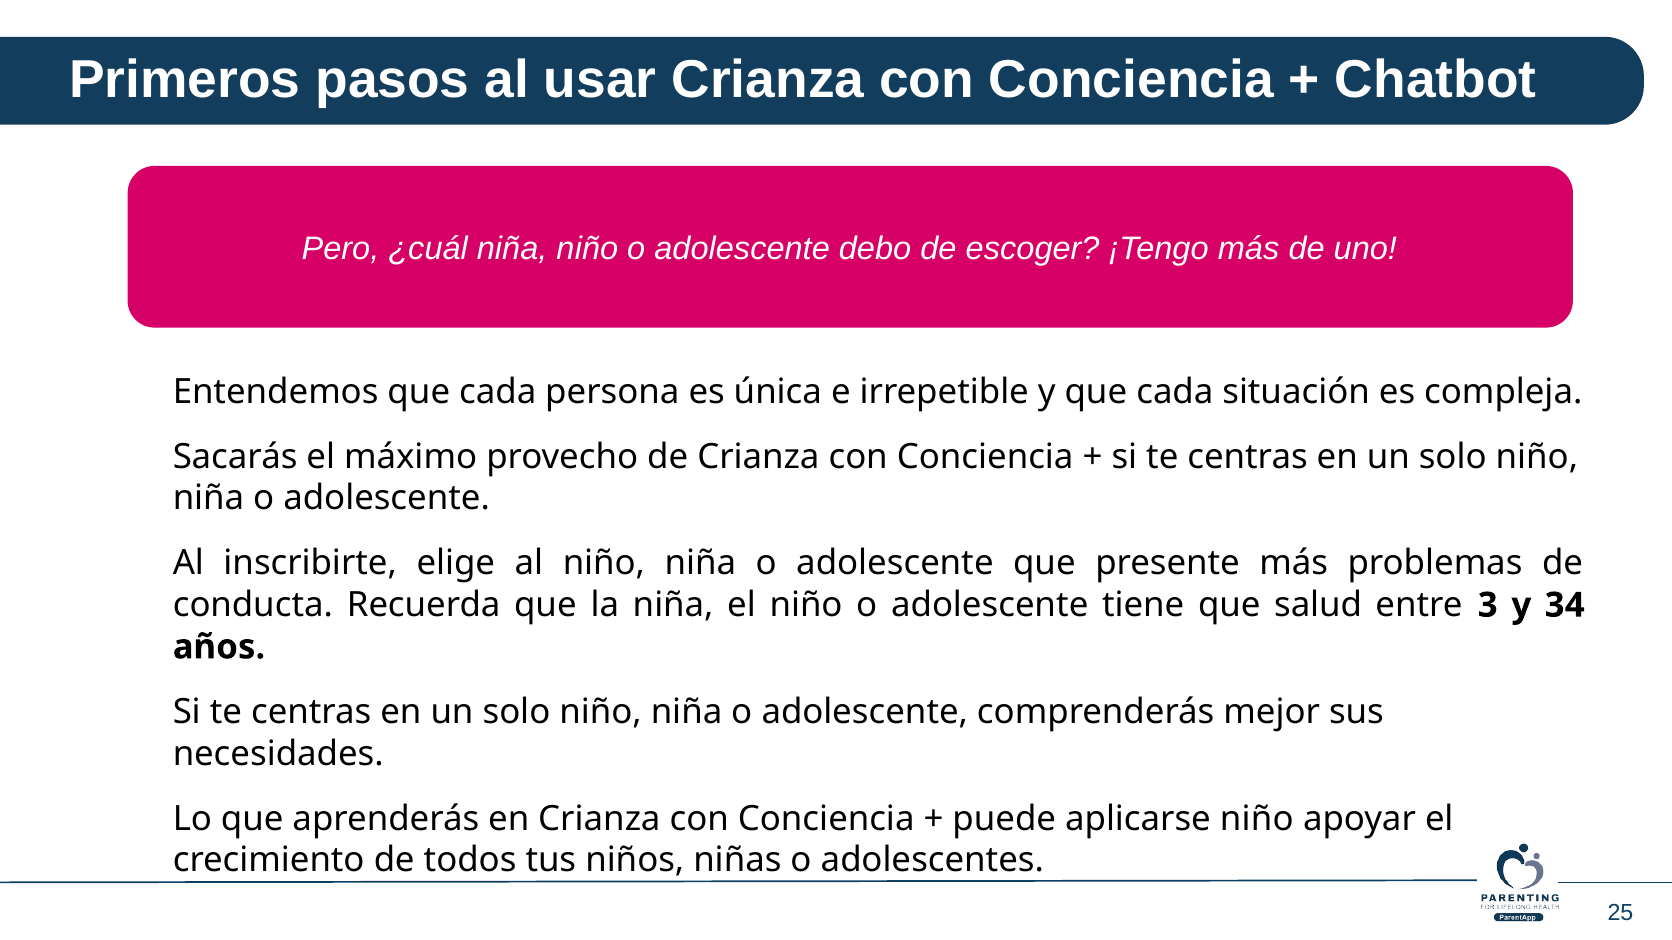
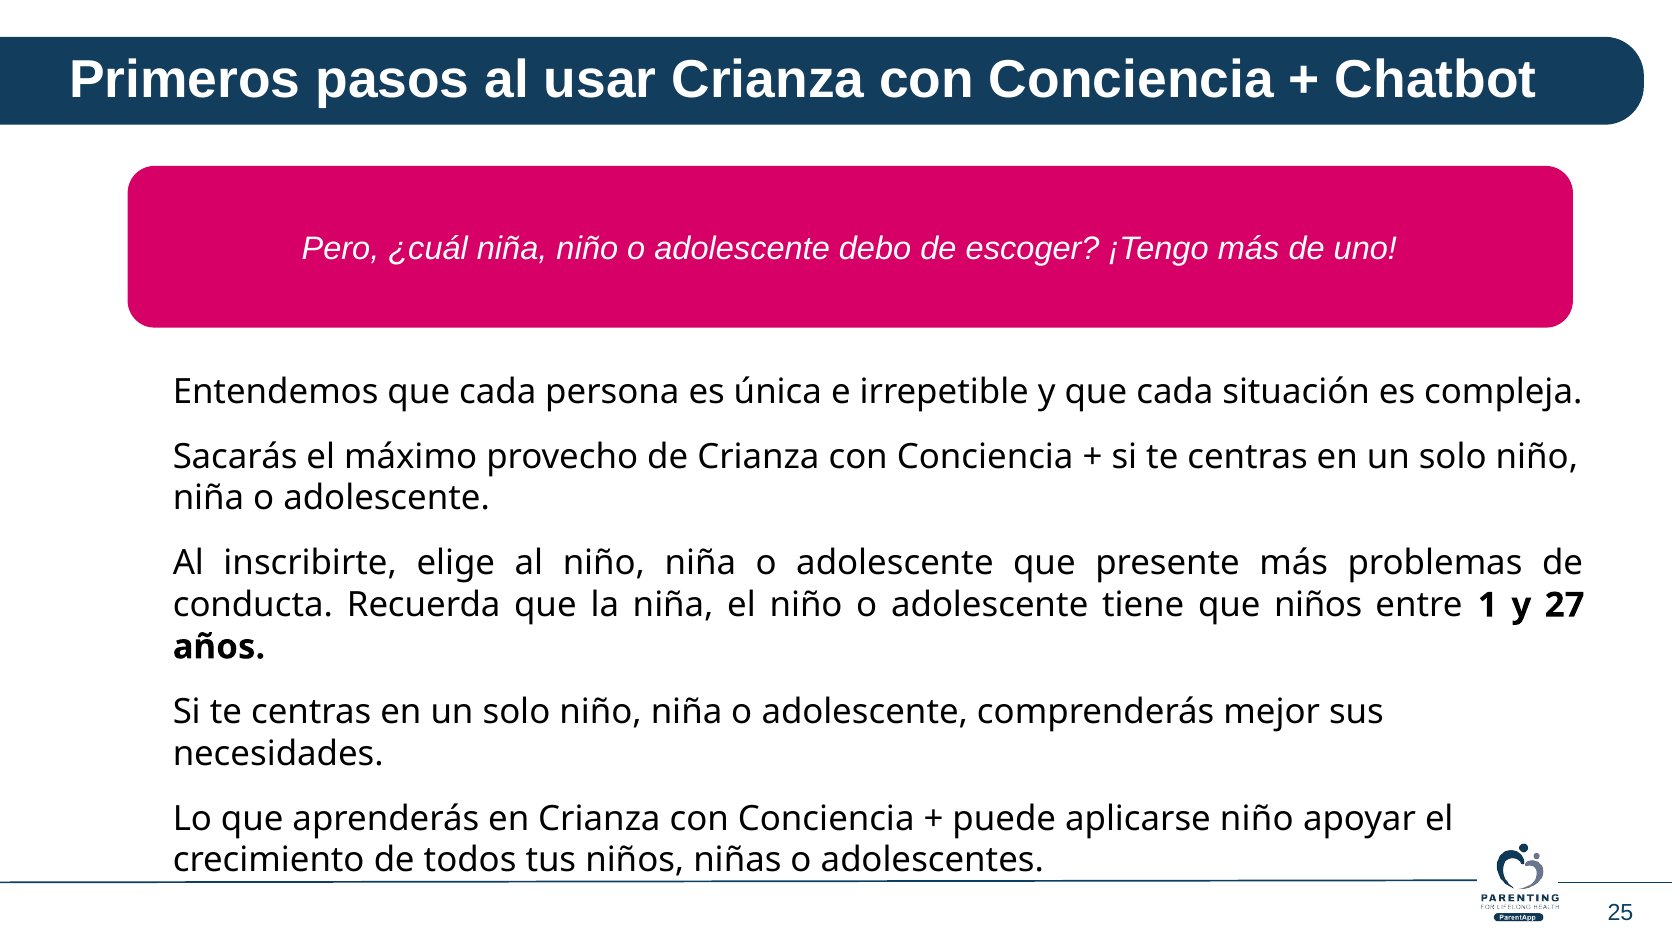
que salud: salud -> niños (1318, 606)
3: 3 -> 1 (1488, 606)
34: 34 -> 27 (1565, 606)
